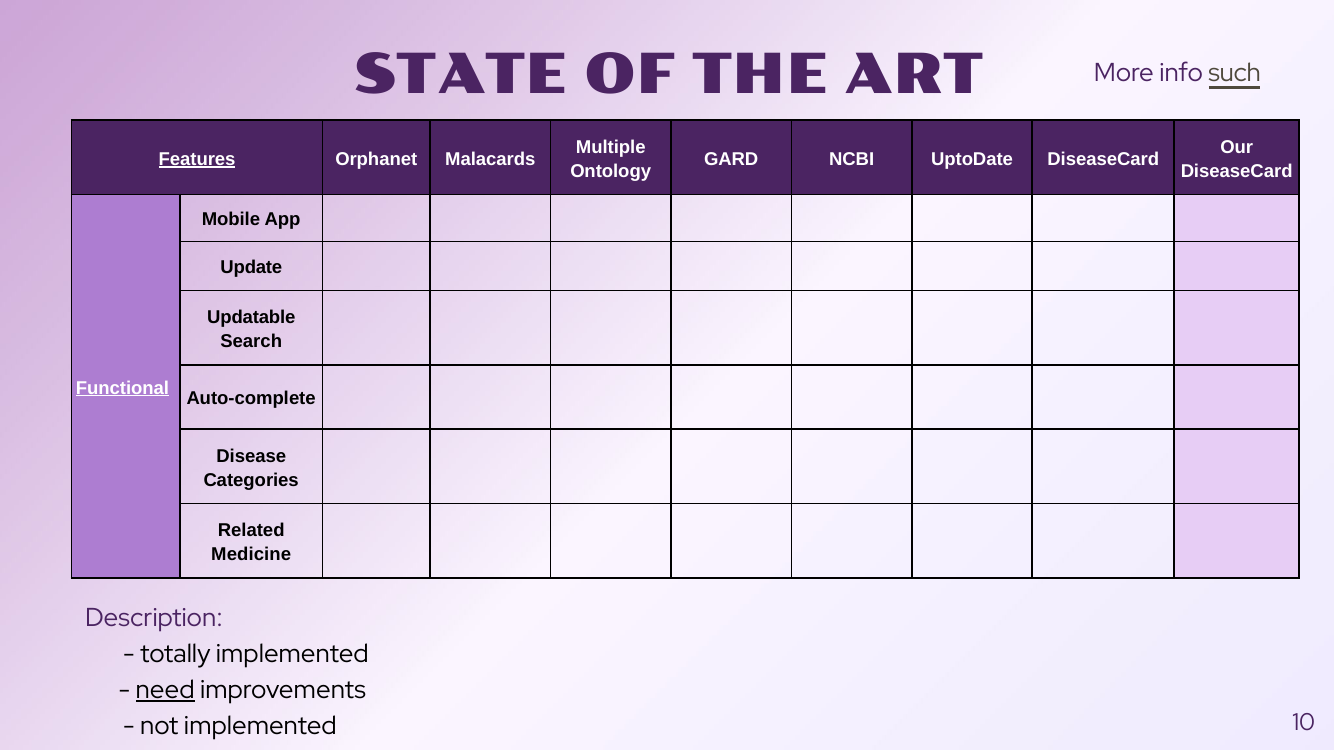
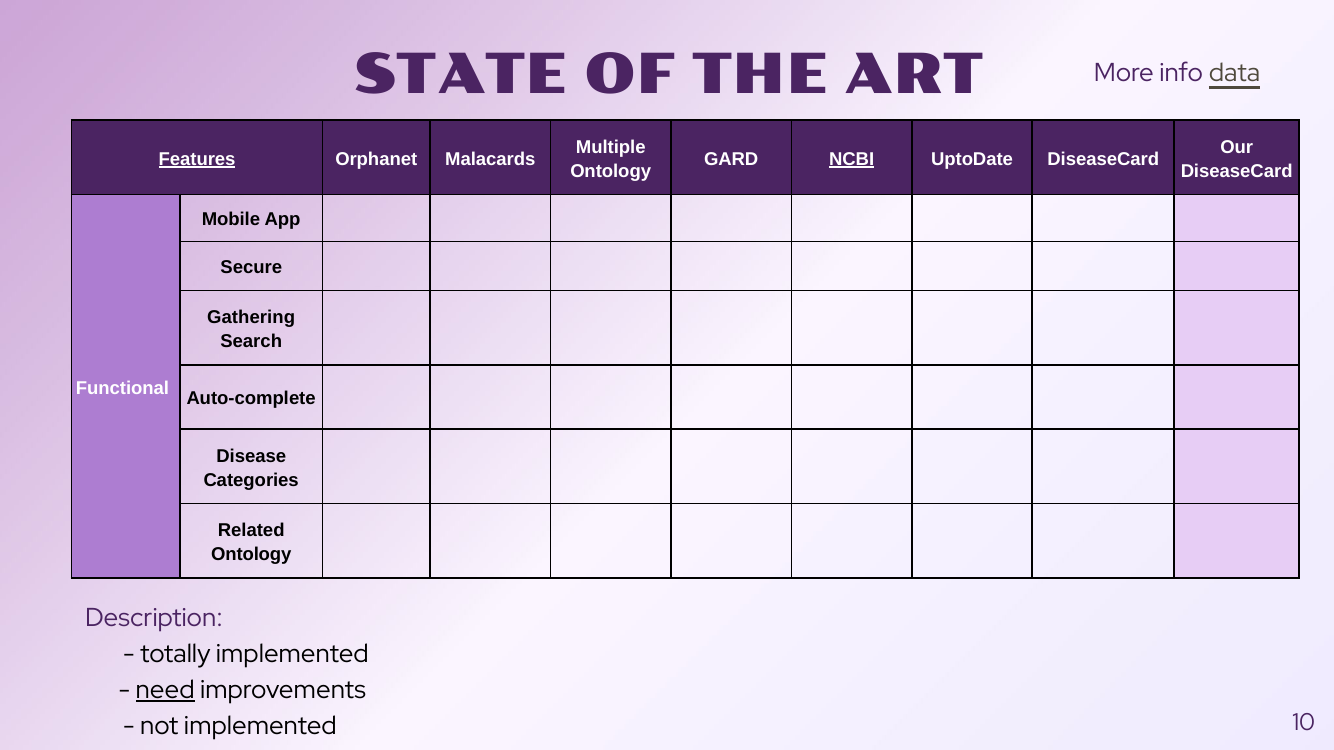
such: such -> data (1235, 73)
NCBI underline: none -> present (852, 159)
Update: Update -> Secure (251, 268)
Updatable: Updatable -> Gathering (251, 318)
Functional underline: present -> none (122, 388)
Medicine: Medicine -> Ontology (251, 555)
